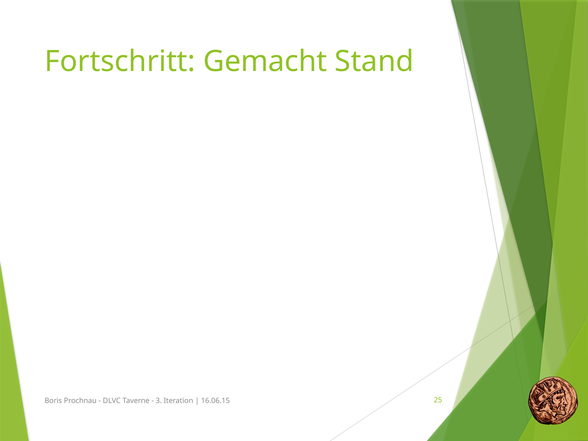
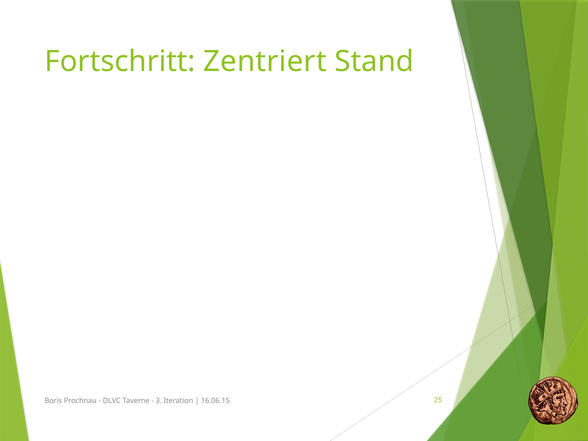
Gemacht: Gemacht -> Zentriert (265, 62)
